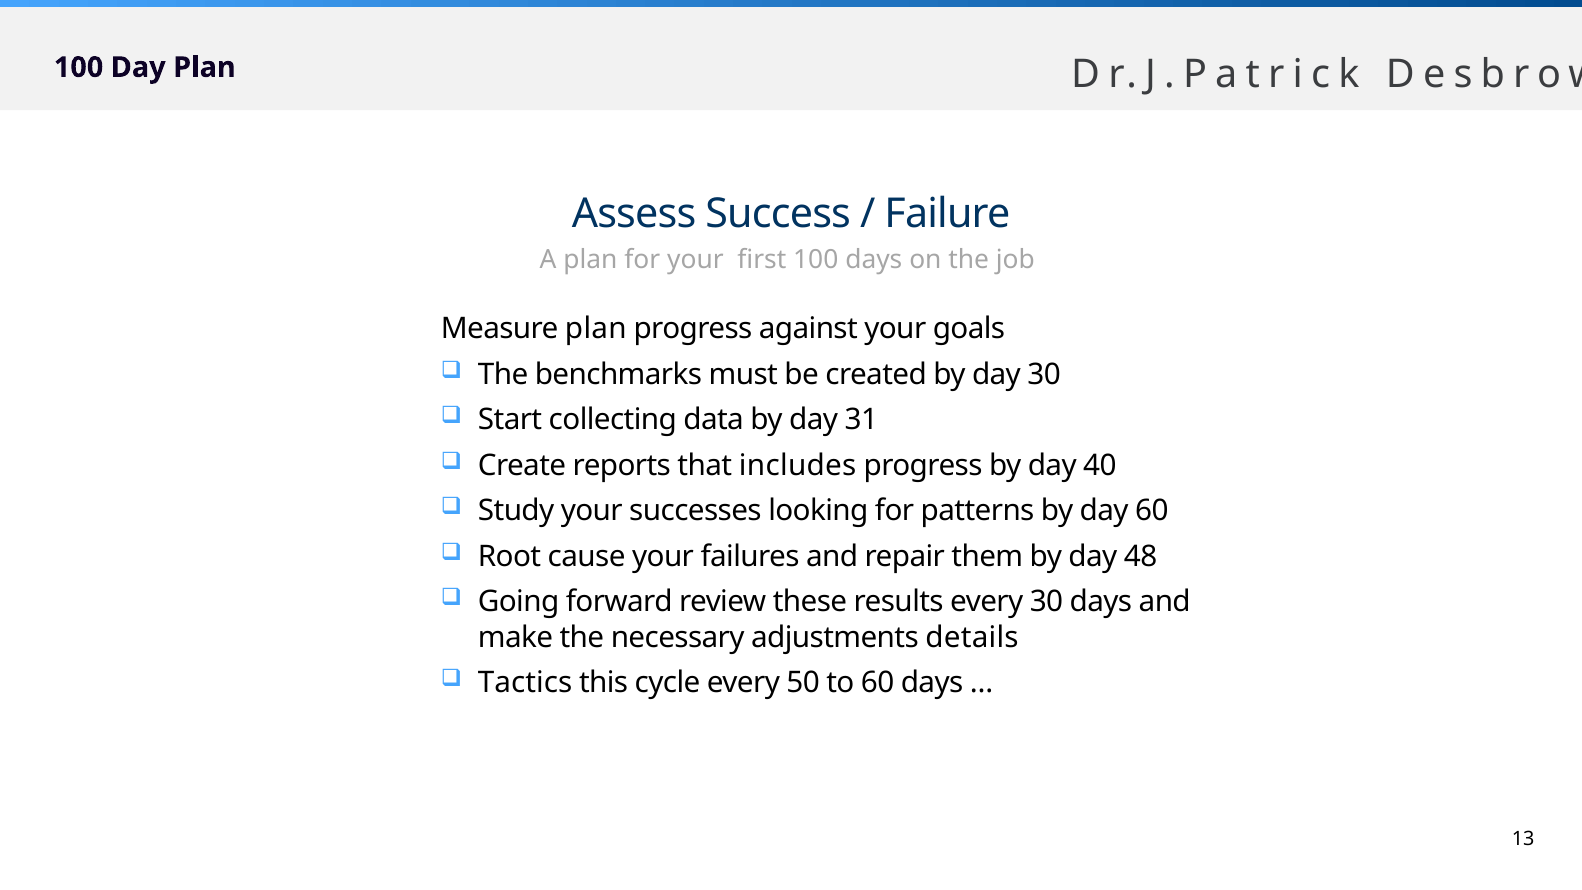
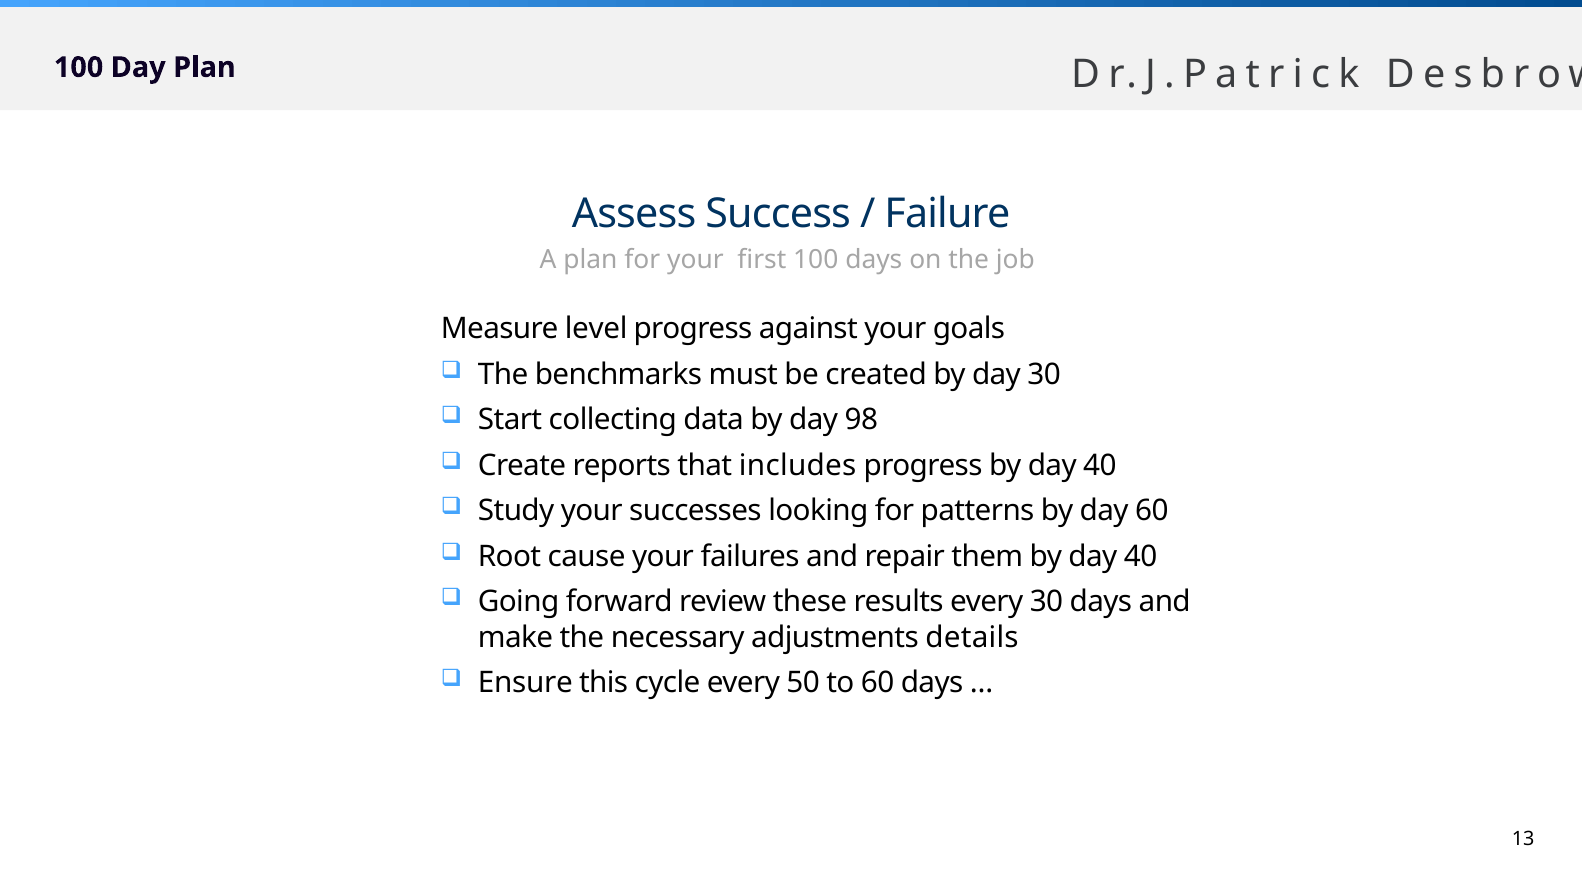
Measure plan: plan -> level (596, 329)
31: 31 -> 98 (861, 420)
them by day 48: 48 -> 40 (1141, 557)
Tactics: Tactics -> Ensure (525, 683)
